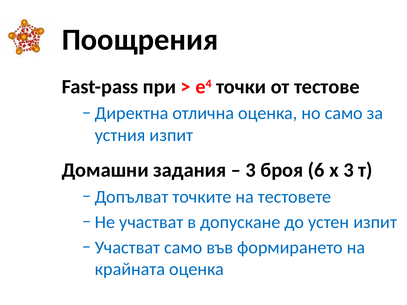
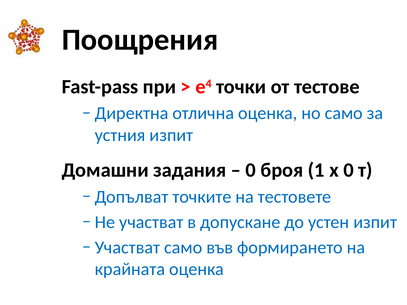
3: 3 -> 0 (251, 170)
6: 6 -> 1 (316, 170)
x 3: 3 -> 0 (349, 170)
